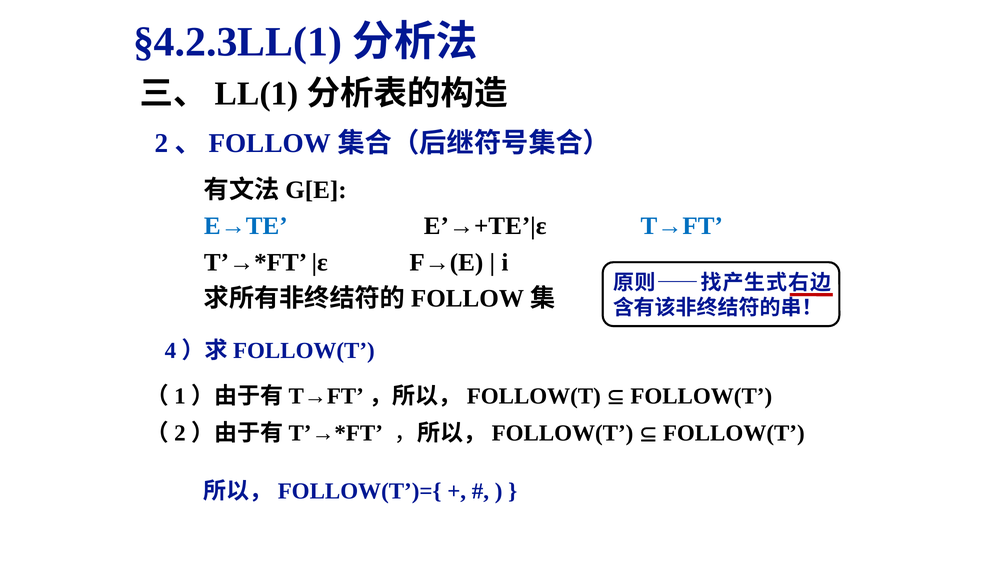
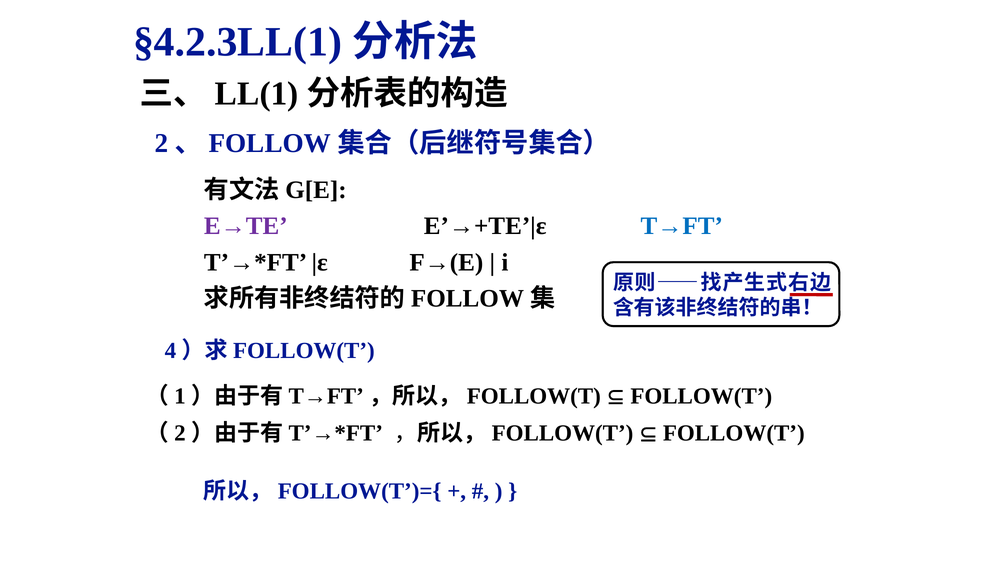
E→TE colour: blue -> purple (246, 226)
